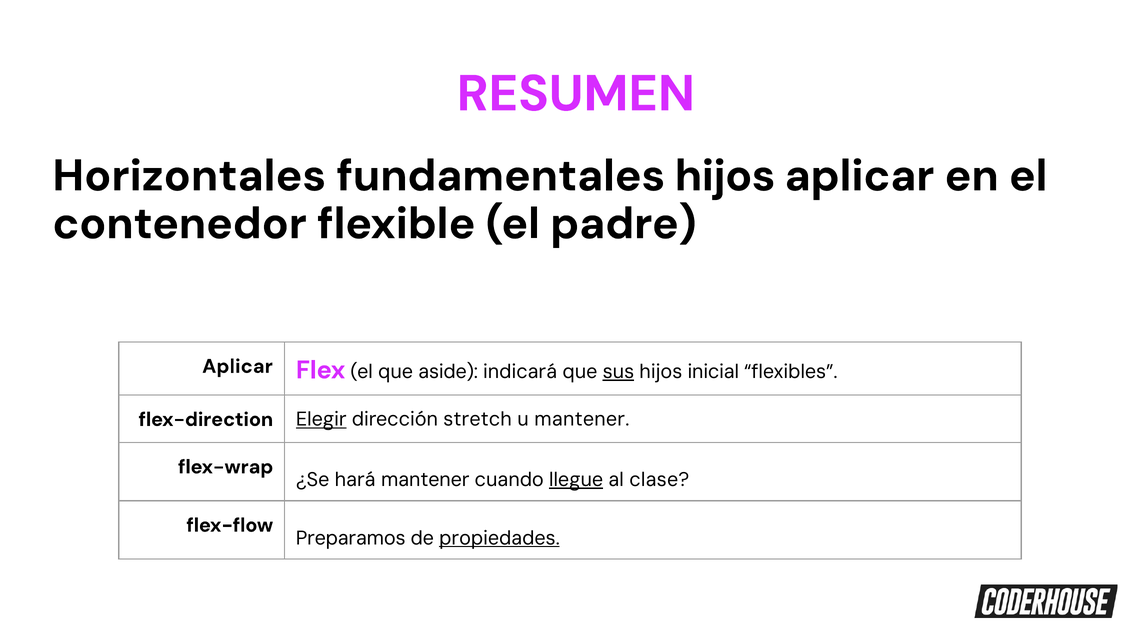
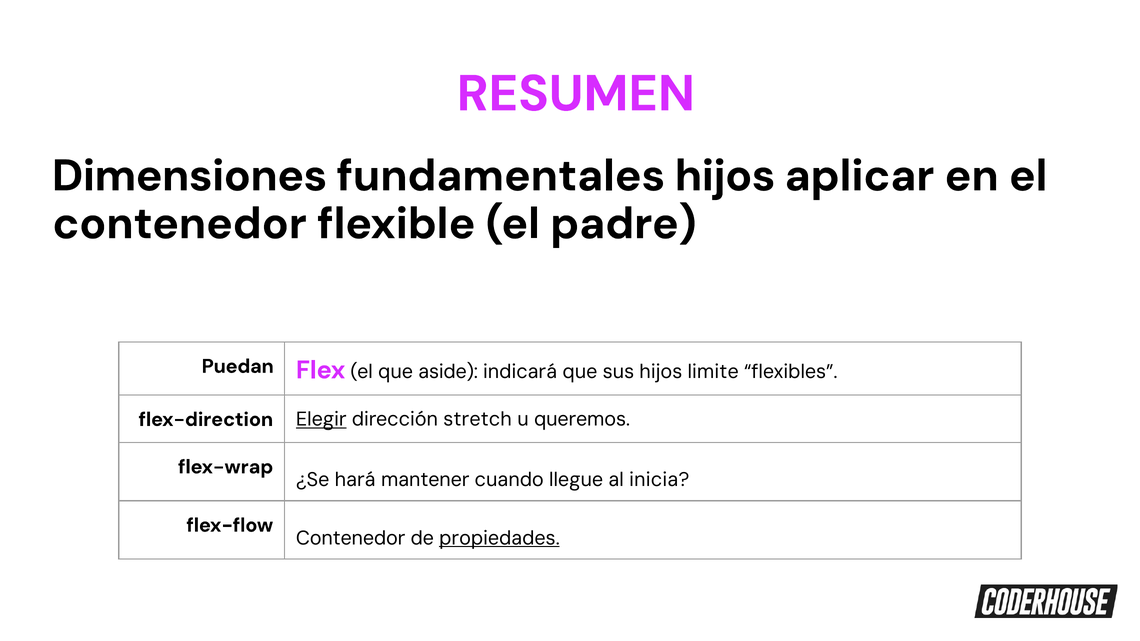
Horizontales: Horizontales -> Dimensiones (190, 176)
Aplicar: Aplicar -> Puedan (238, 366)
sus underline: present -> none (618, 372)
inicial: inicial -> limite (713, 372)
u mantener: mantener -> queremos (582, 420)
llegue underline: present -> none (576, 480)
clase: clase -> inicia (659, 480)
Preparamos: Preparamos -> Contenedor (351, 538)
